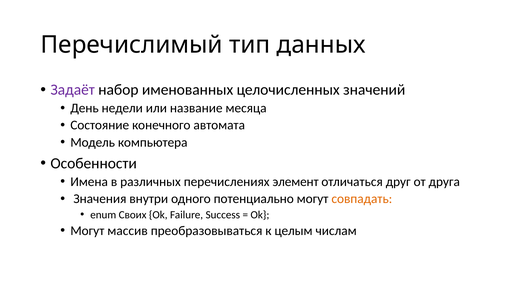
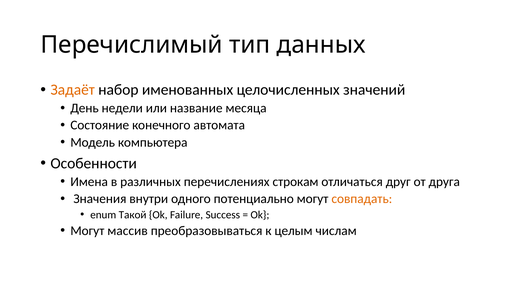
Задаёт colour: purple -> orange (73, 90)
элемент: элемент -> строкам (296, 182)
Своих: Своих -> Такой (133, 215)
